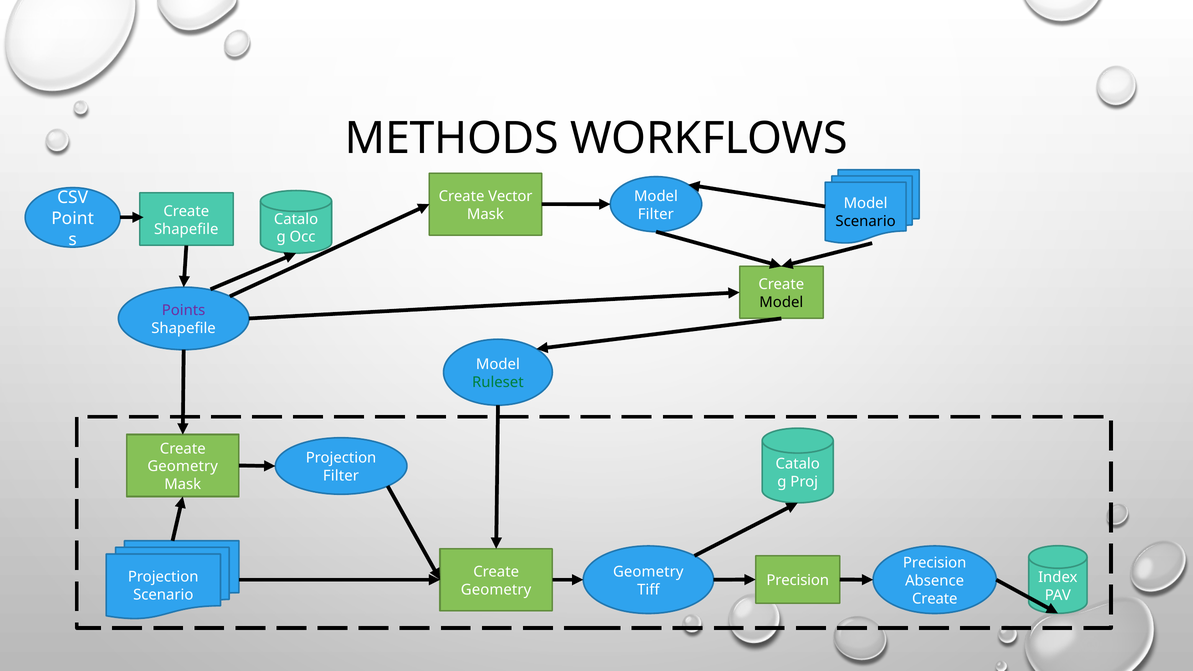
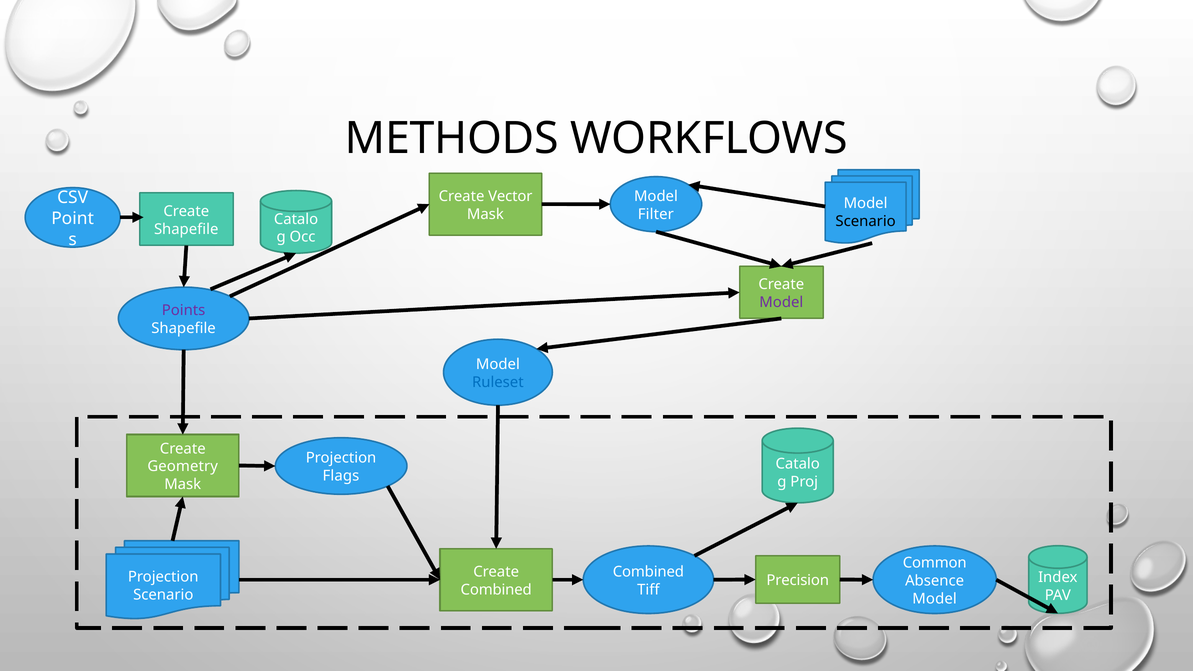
Model colour: black -> purple (781, 302)
Ruleset colour: green -> blue (498, 382)
Filter: Filter -> Flags (341, 476)
Precision: Precision -> Common (935, 563)
Geometry: Geometry -> Combined (648, 572)
Geometry: Geometry -> Combined (496, 590)
Create: Create -> Model (935, 599)
